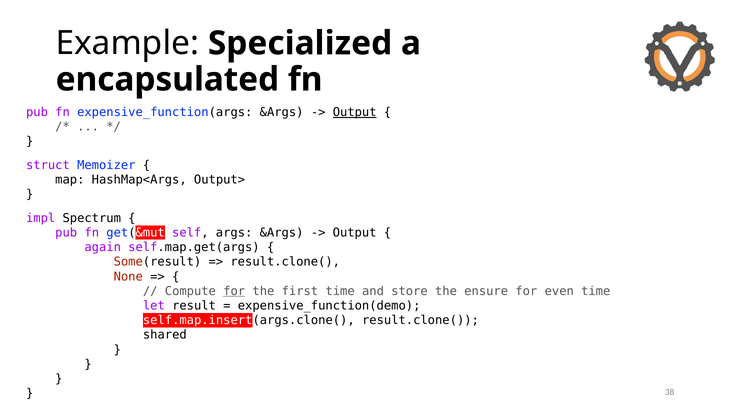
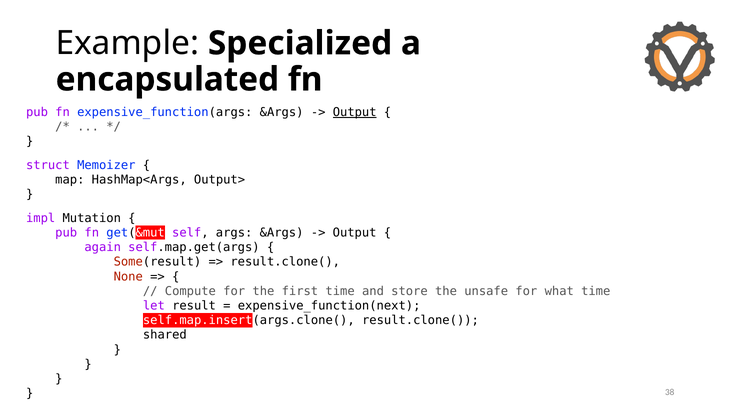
Spectrum: Spectrum -> Mutation (92, 218)
for underline: present -> none (234, 291)
ensure: ensure -> unsafe (486, 291)
even: even -> what (559, 291)
expensive_function(demo: expensive_function(demo -> expensive_function(next (329, 305)
